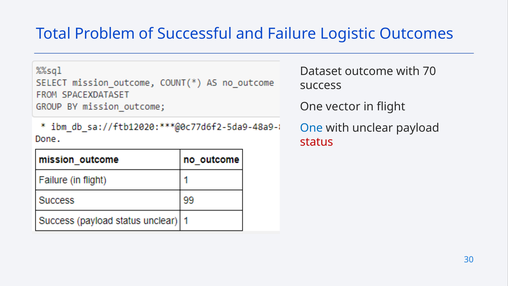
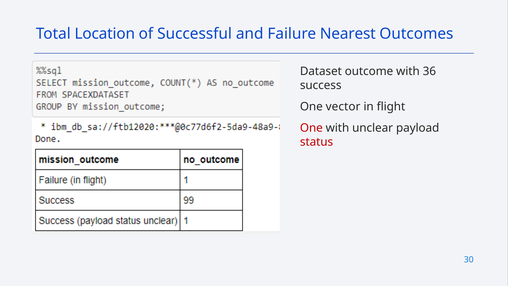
Problem: Problem -> Location (105, 34)
Logistic: Logistic -> Nearest (348, 34)
70: 70 -> 36 (429, 71)
One colour: blue -> red (311, 128)
